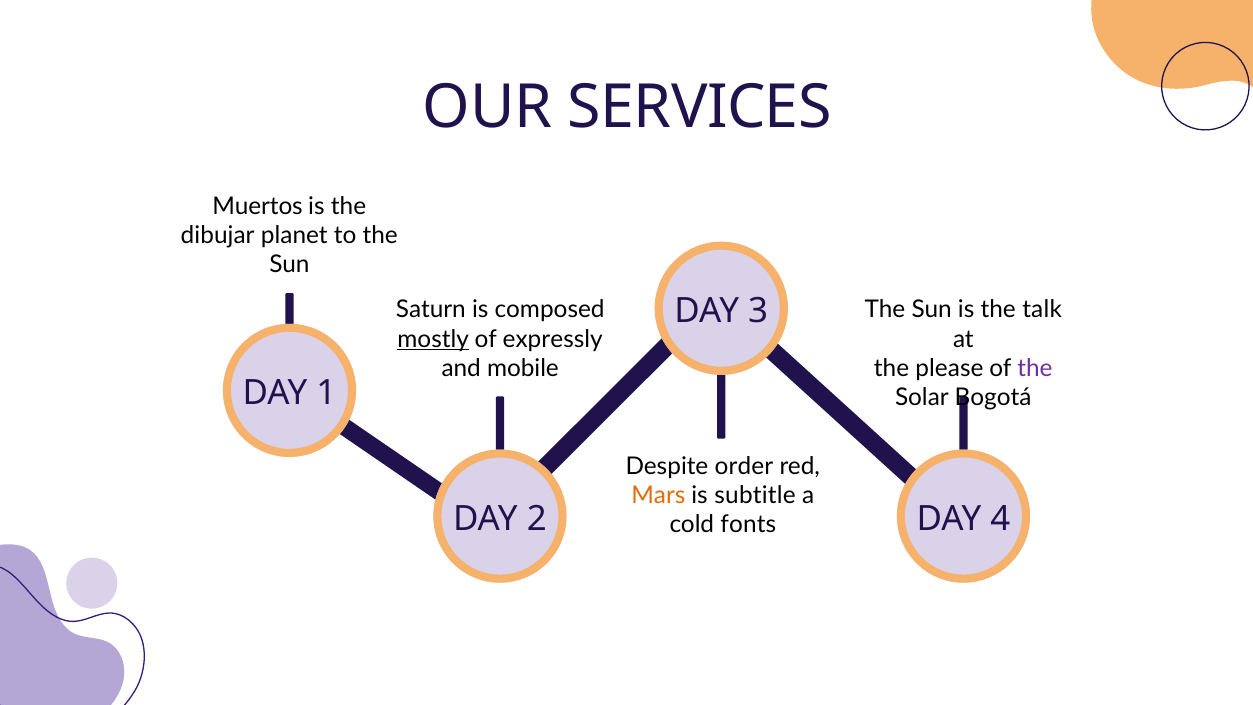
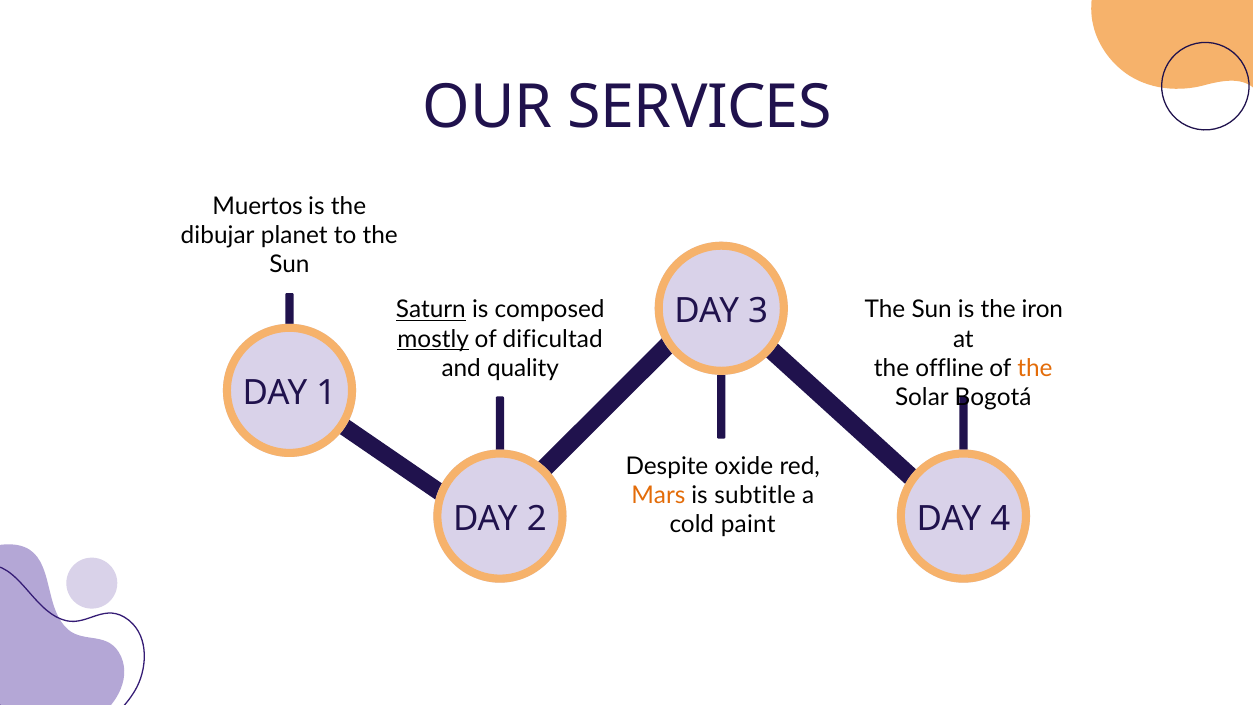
Saturn underline: none -> present (431, 310)
talk: talk -> iron (1042, 310)
expressly: expressly -> dificultad (553, 339)
mobile: mobile -> quality (523, 368)
please: please -> offline (950, 368)
the colour: purple -> orange (1035, 368)
order: order -> oxide (744, 466)
fonts: fonts -> paint (748, 524)
